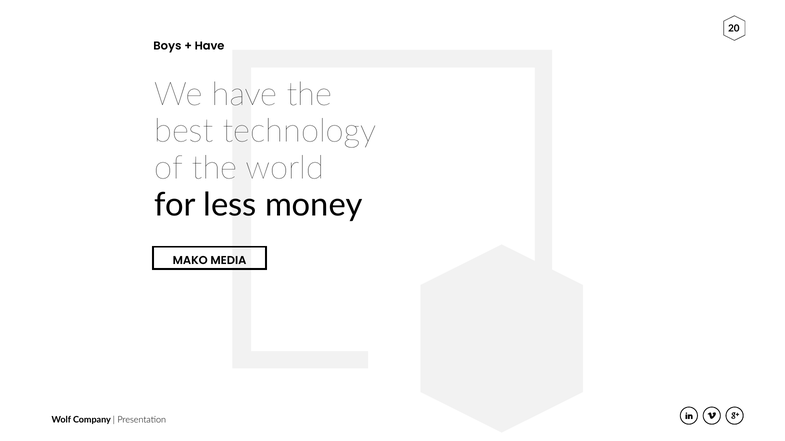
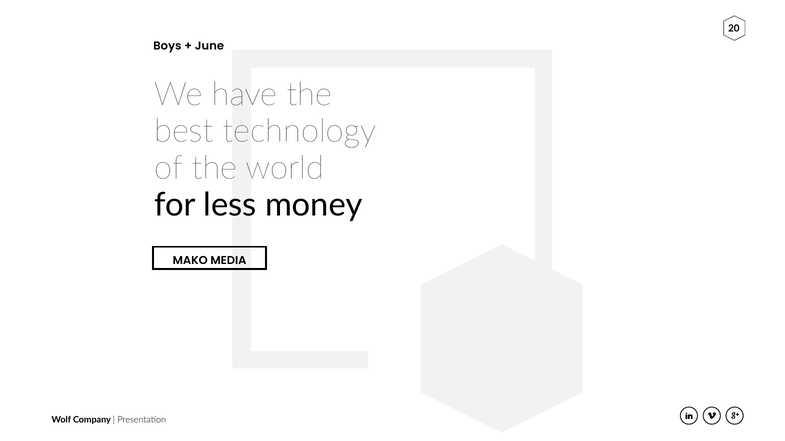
Have: Have -> June (209, 46)
